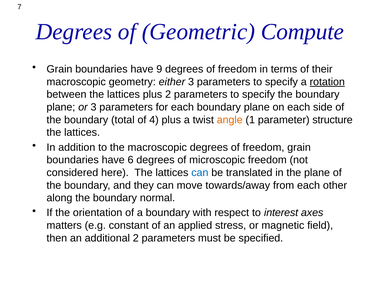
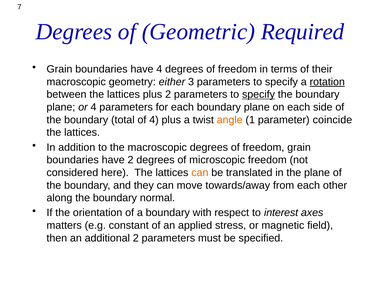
Compute: Compute -> Required (303, 32)
have 9: 9 -> 4 (159, 69)
specify underline: none -> present (259, 94)
or 3: 3 -> 4 (94, 107)
structure: structure -> coincide (332, 120)
have 6: 6 -> 2 (131, 160)
can colour: blue -> orange (200, 173)
